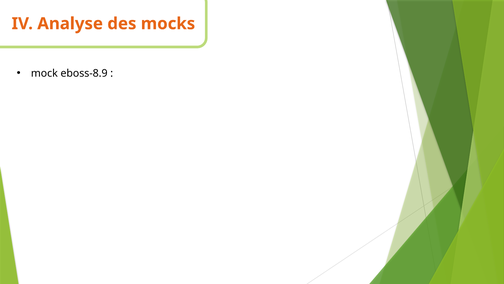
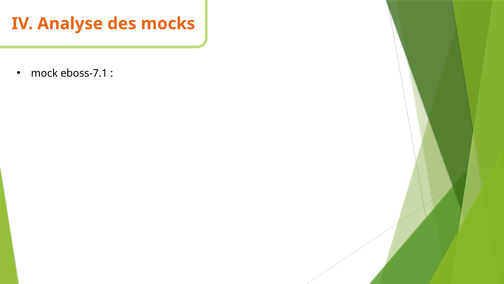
eboss-8.9: eboss-8.9 -> eboss-7.1 (84, 73)
